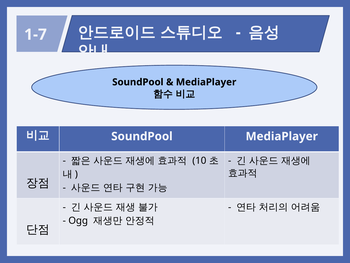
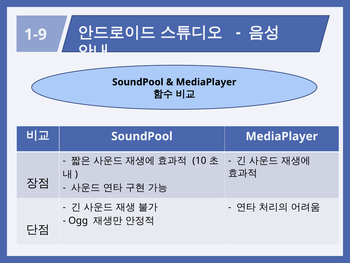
1-7: 1-7 -> 1-9 (35, 34)
